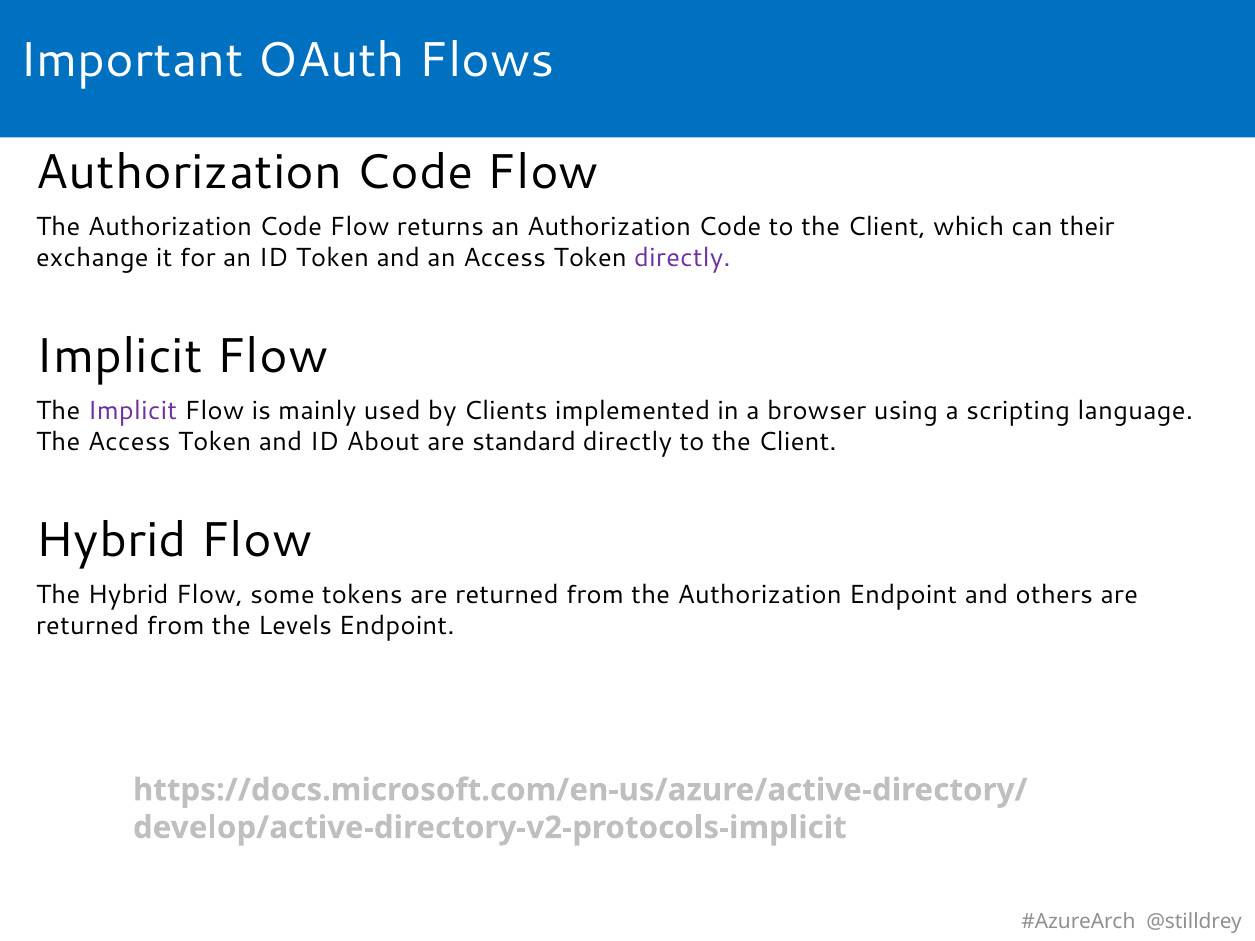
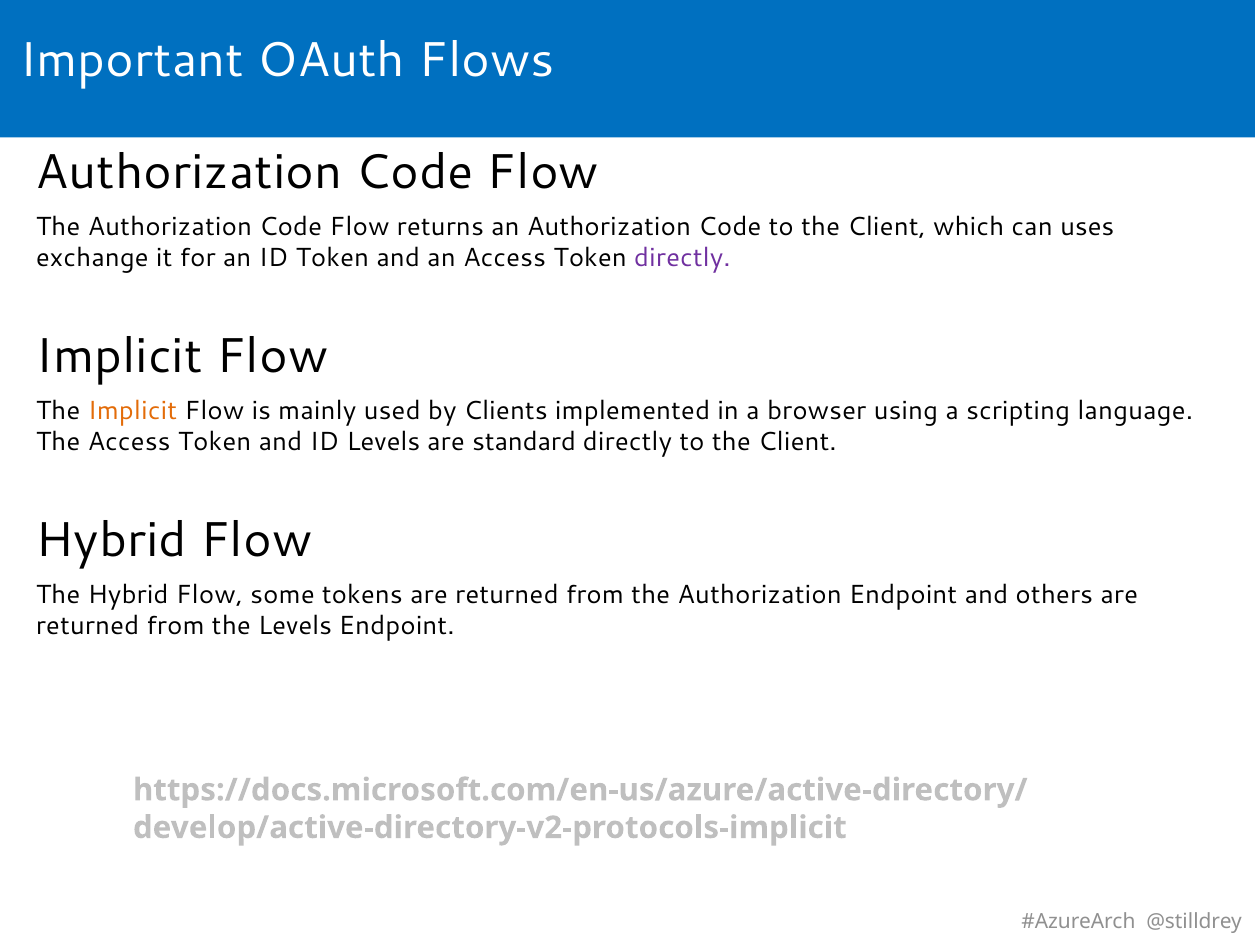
their: their -> uses (1087, 227)
Implicit colour: purple -> orange (132, 411)
ID About: About -> Levels (383, 442)
